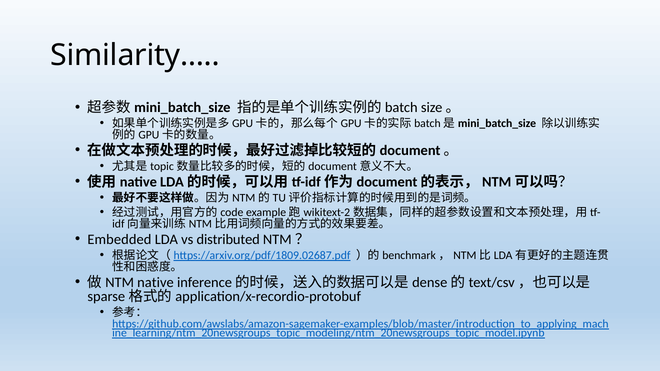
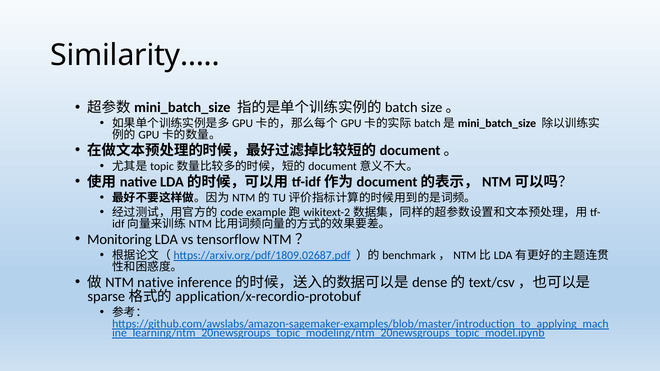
Embedded: Embedded -> Monitoring (120, 240)
distributed: distributed -> tensorflow (228, 240)
